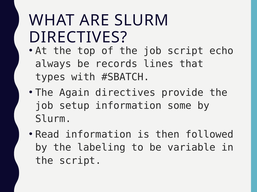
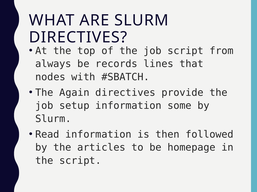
echo: echo -> from (221, 51)
types: types -> nodes (50, 77)
labeling: labeling -> articles (101, 148)
variable: variable -> homepage (191, 148)
